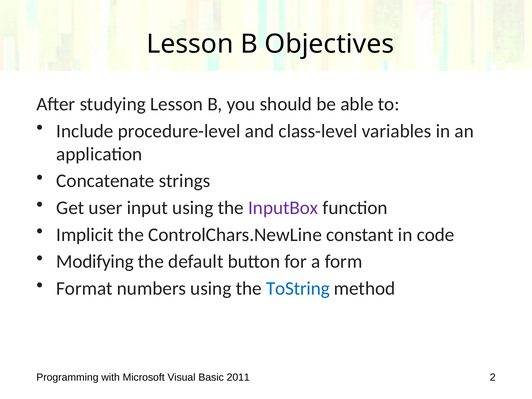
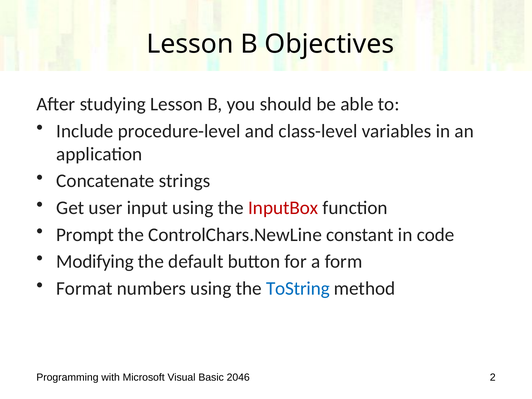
InputBox colour: purple -> red (283, 208)
Implicit: Implicit -> Prompt (85, 235)
2011: 2011 -> 2046 (238, 378)
